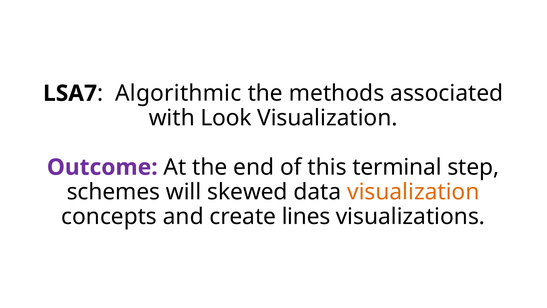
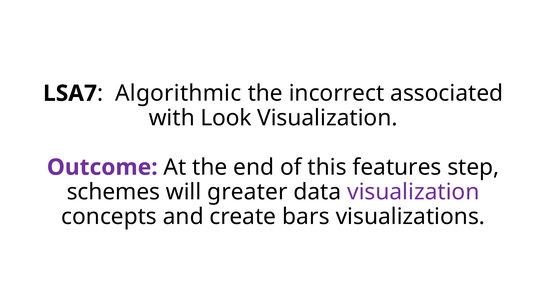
methods: methods -> incorrect (337, 93)
terminal: terminal -> features (397, 167)
skewed: skewed -> greater (247, 192)
visualization colour: orange -> purple (413, 192)
lines: lines -> bars (306, 216)
